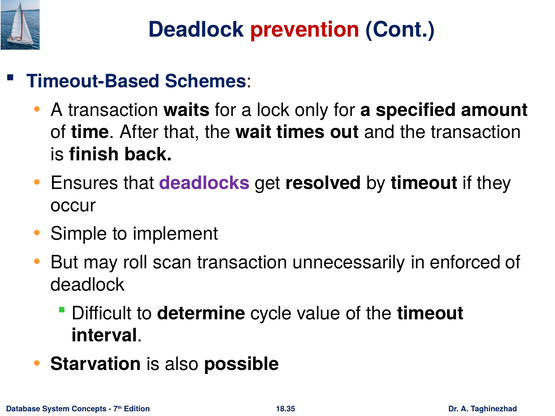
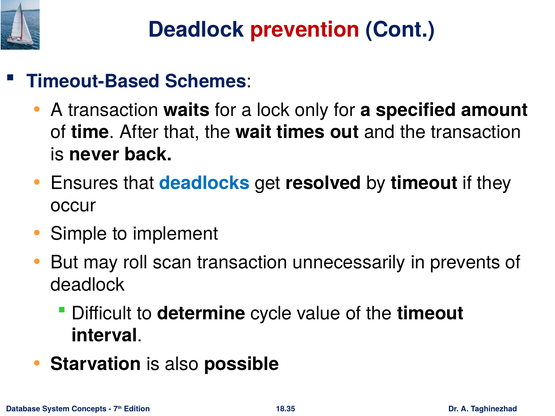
finish: finish -> never (94, 154)
deadlocks colour: purple -> blue (205, 183)
enforced: enforced -> prevents (465, 263)
